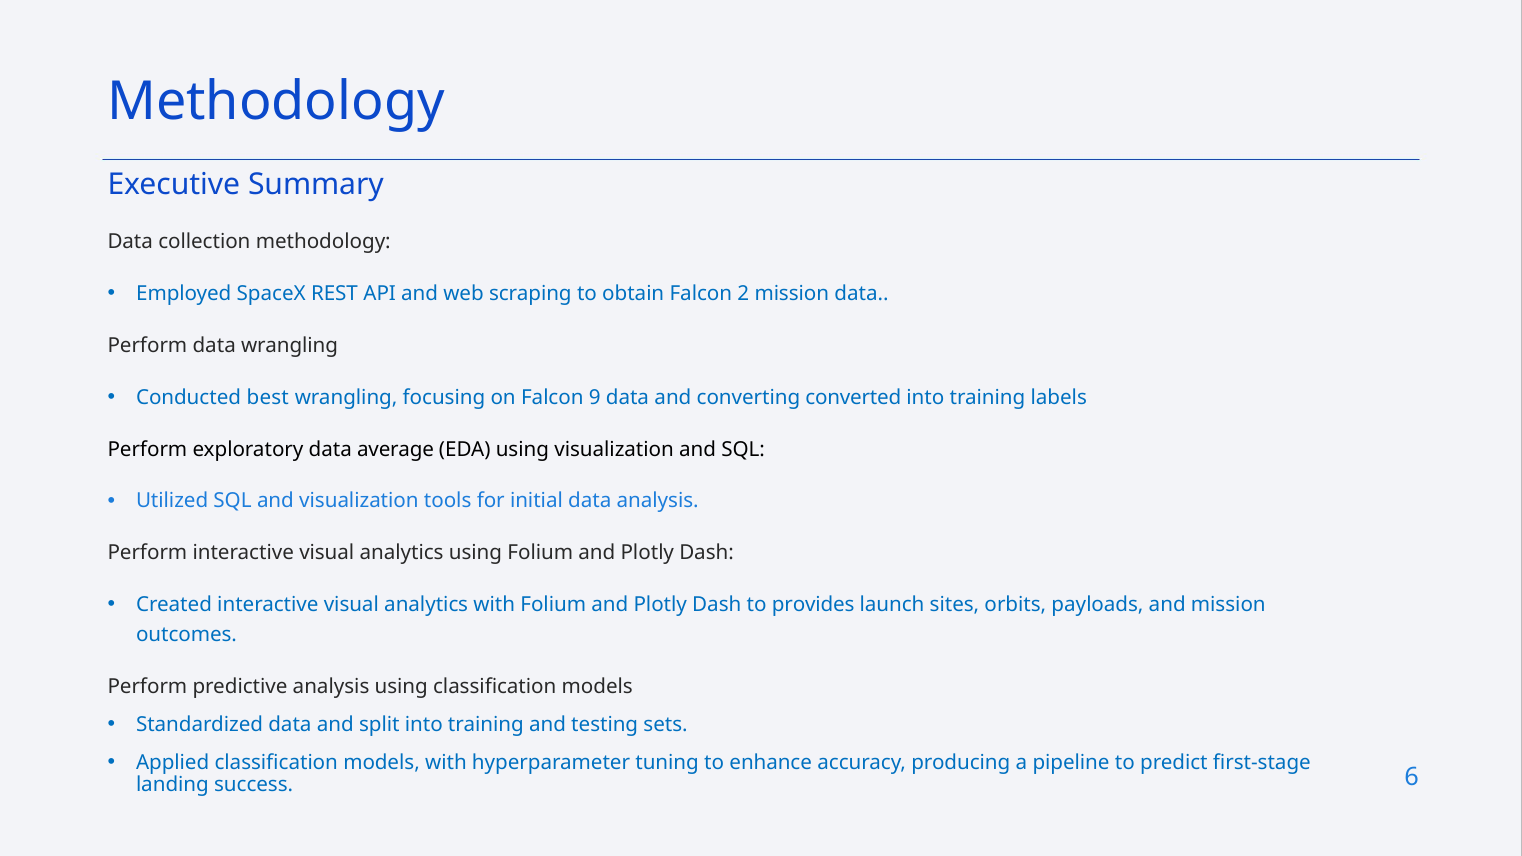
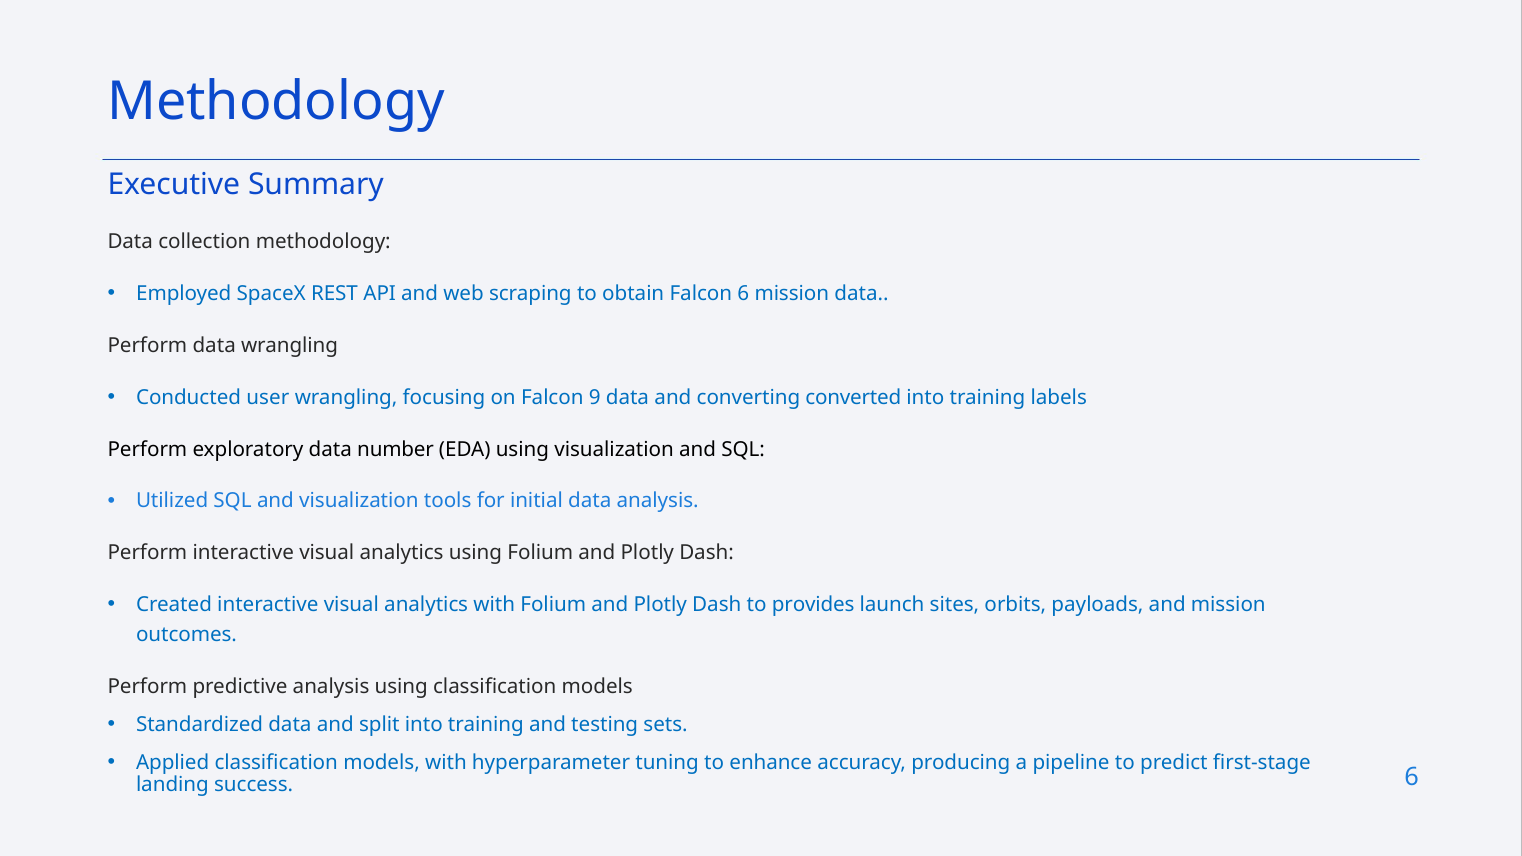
Falcon 2: 2 -> 6 (743, 294)
best: best -> user (268, 397)
average: average -> number (396, 449)
